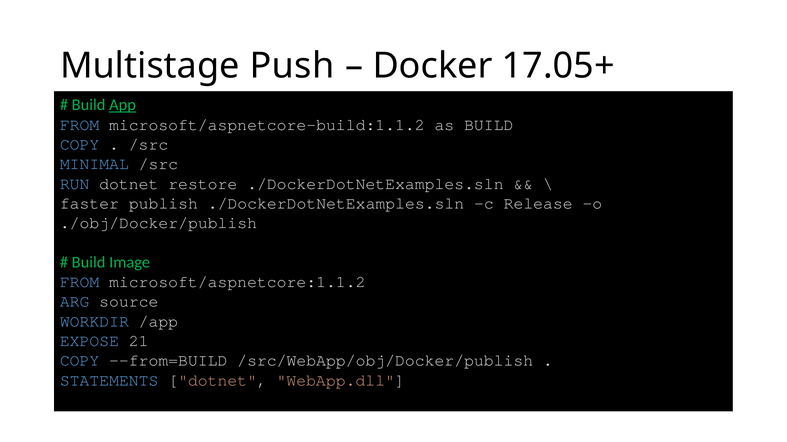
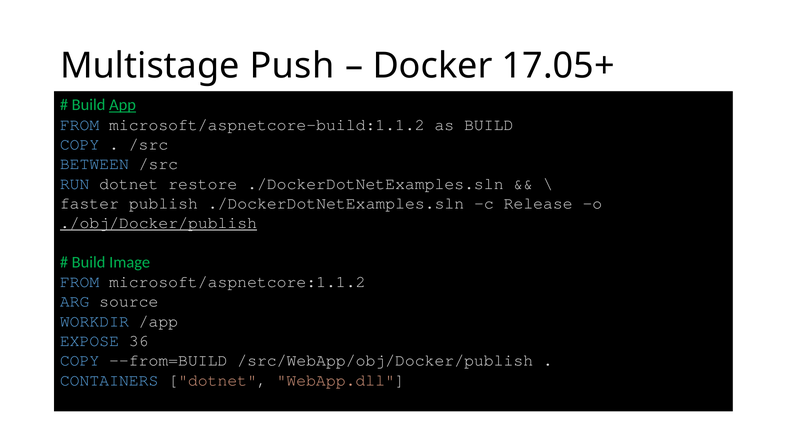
MINIMAL: MINIMAL -> BETWEEN (94, 164)
./obj/Docker/publish underline: none -> present (158, 223)
21: 21 -> 36 (139, 341)
STATEMENTS: STATEMENTS -> CONTAINERS (109, 381)
